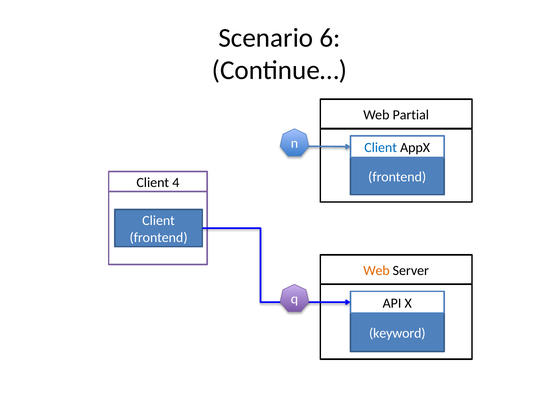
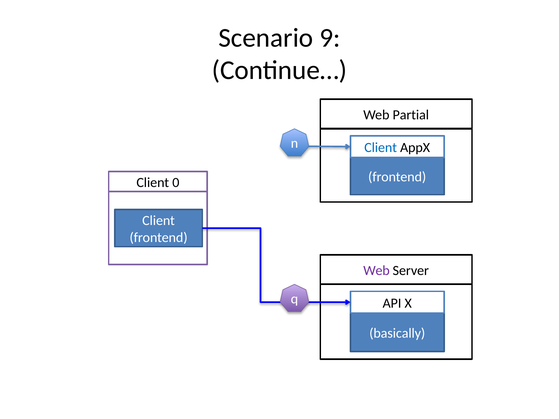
6: 6 -> 9 (330, 38)
4: 4 -> 0 (176, 183)
Web colour: orange -> purple (376, 271)
keyword: keyword -> basically (397, 333)
